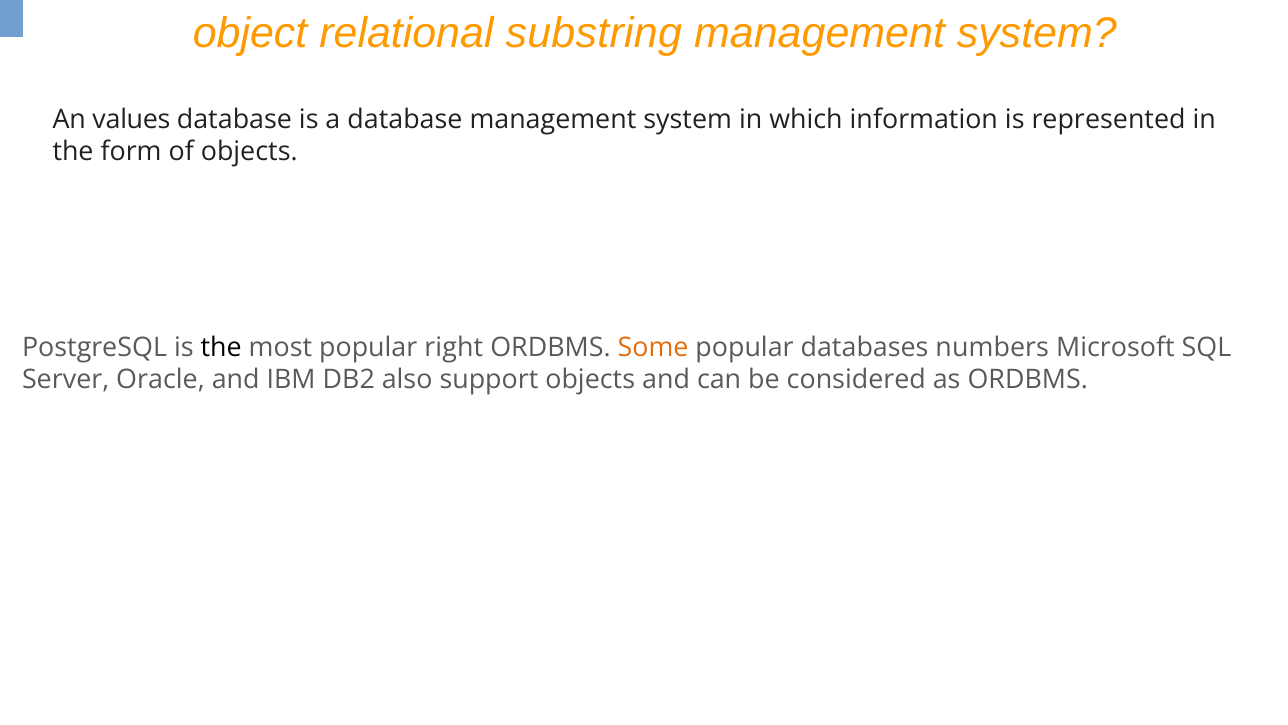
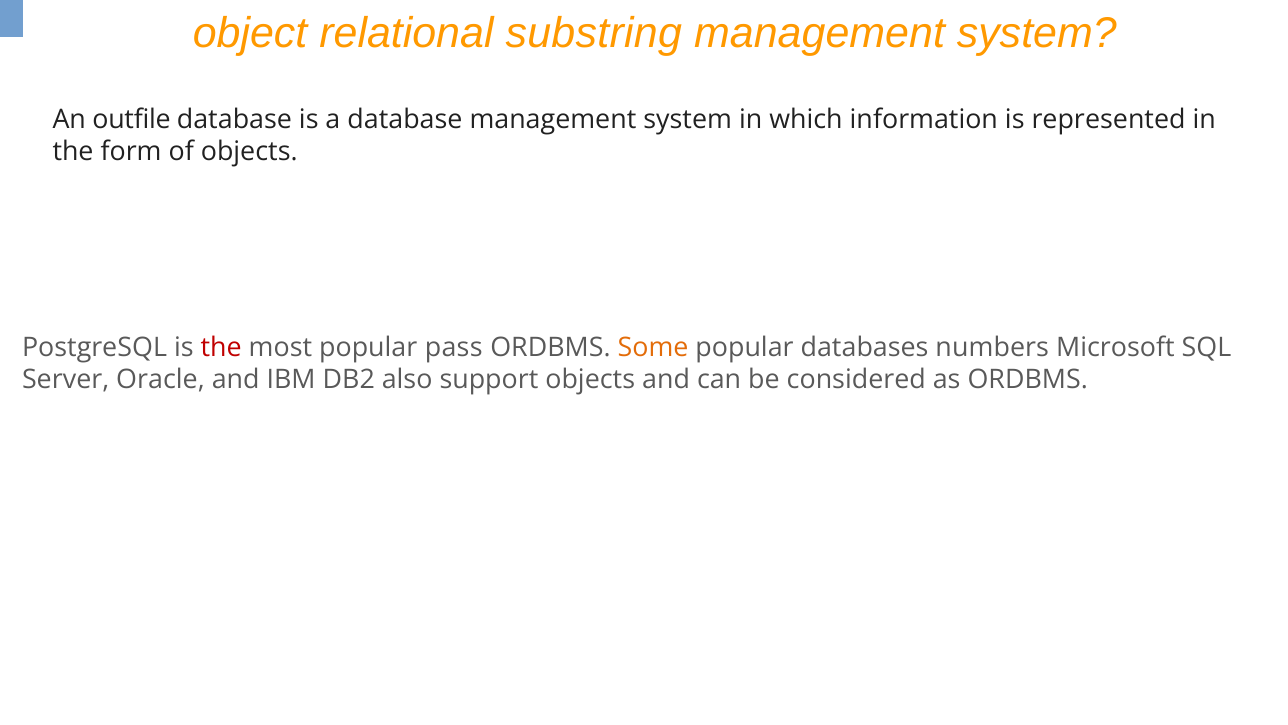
values: values -> outfile (132, 119)
the colour: black -> red (221, 348)
right: right -> pass (454, 348)
